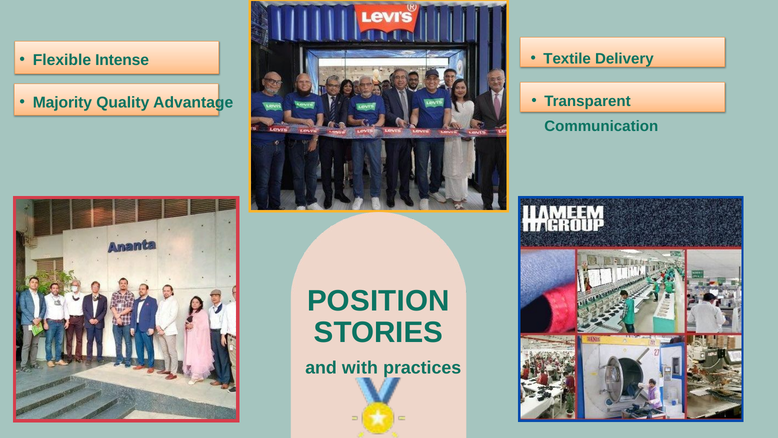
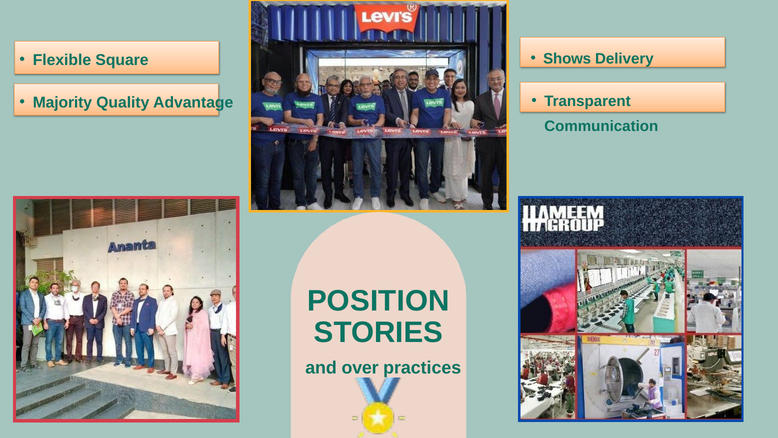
Textile: Textile -> Shows (567, 59)
Intense: Intense -> Square (122, 60)
with: with -> over (360, 368)
